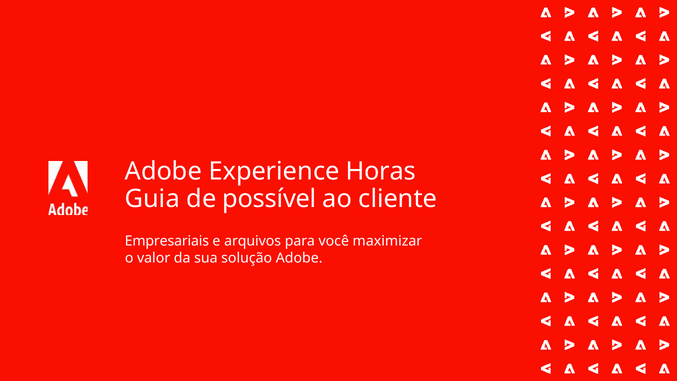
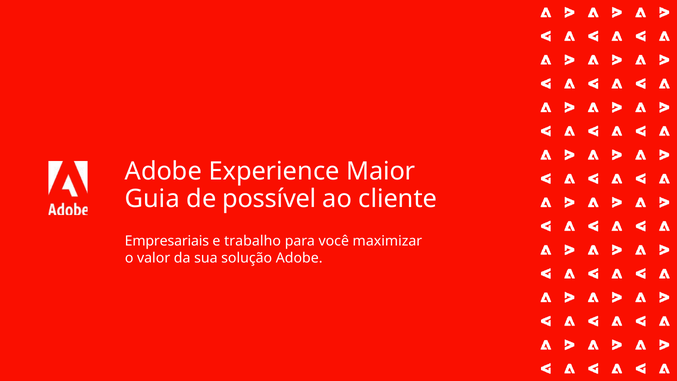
Horas: Horas -> Maior (381, 171)
arquivos: arquivos -> trabalho (253, 241)
